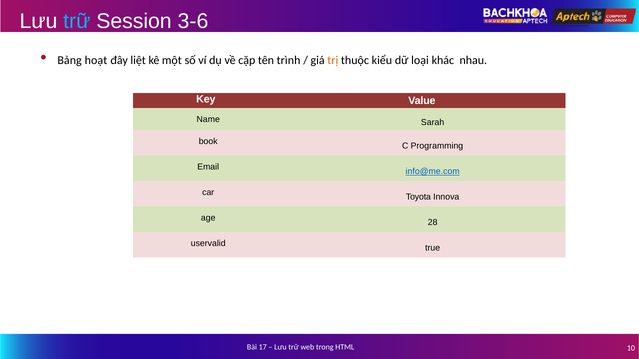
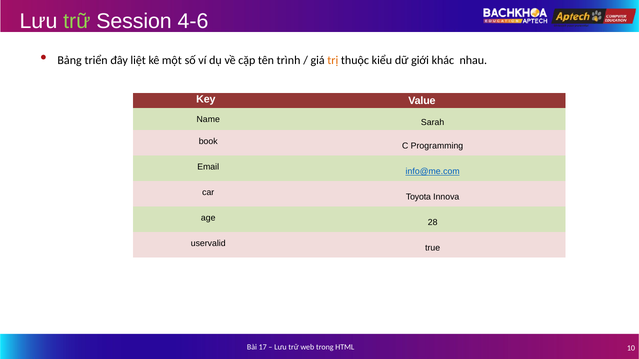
trữ colour: light blue -> light green (77, 21)
3-6: 3-6 -> 4-6 (193, 21)
hoạt: hoạt -> triển (96, 60)
loại: loại -> giới (420, 60)
